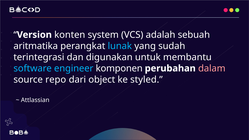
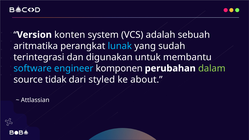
dalam colour: pink -> light green (212, 68)
repo: repo -> tidak (56, 80)
object: object -> styled (102, 80)
styled: styled -> about (146, 80)
